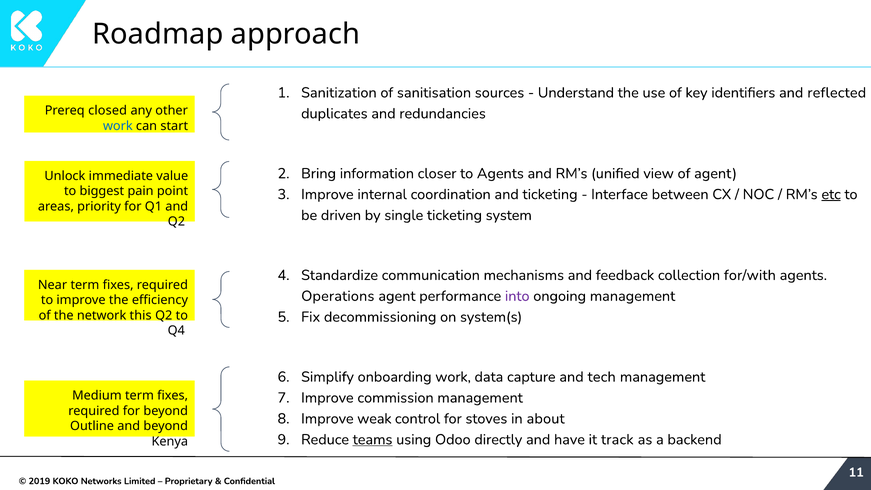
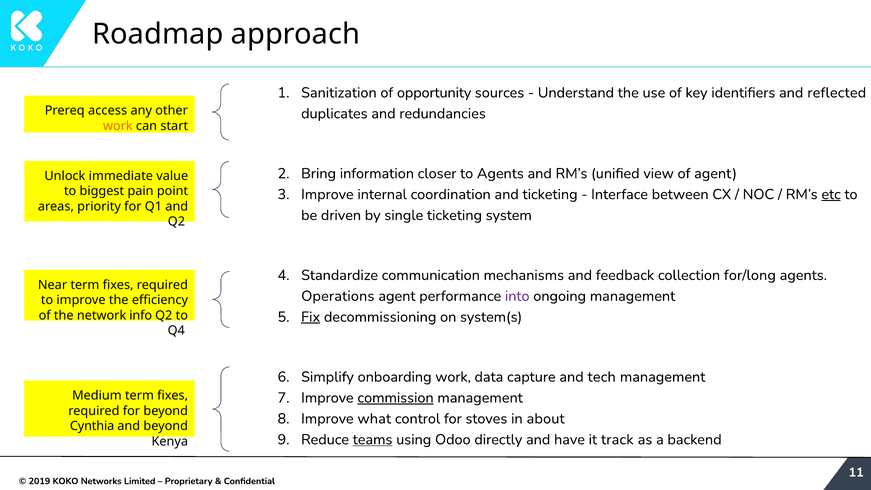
sanitisation: sanitisation -> opportunity (434, 93)
closed: closed -> access (108, 111)
work colour: blue -> orange (118, 126)
for/with: for/with -> for/long (750, 275)
Fix underline: none -> present (311, 317)
this: this -> info (141, 315)
commission underline: none -> present (396, 398)
weak: weak -> what (374, 419)
Outline: Outline -> Cynthia (92, 426)
